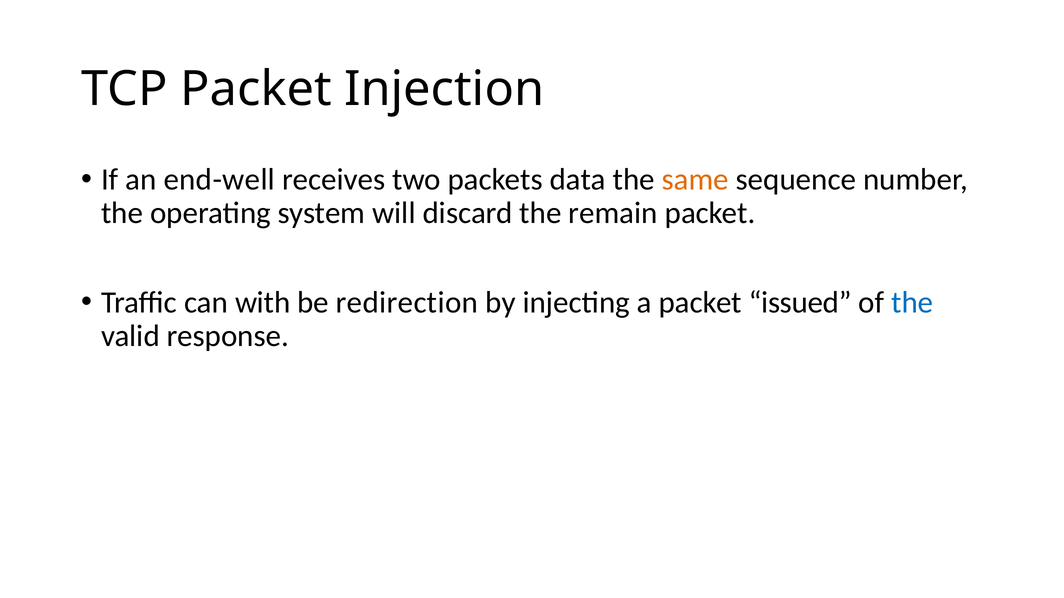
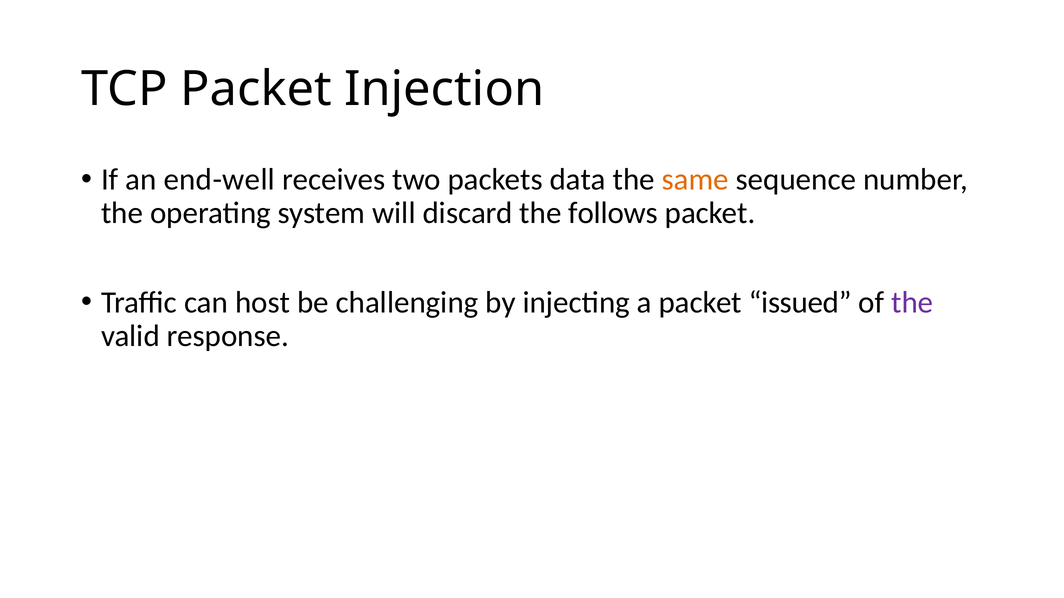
remain: remain -> follows (613, 213)
with: with -> host (263, 303)
redirection: redirection -> challenging (407, 303)
the colour: blue -> purple (912, 303)
